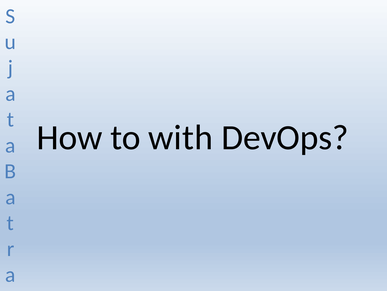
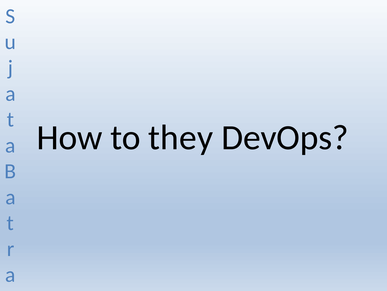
with: with -> they (181, 137)
